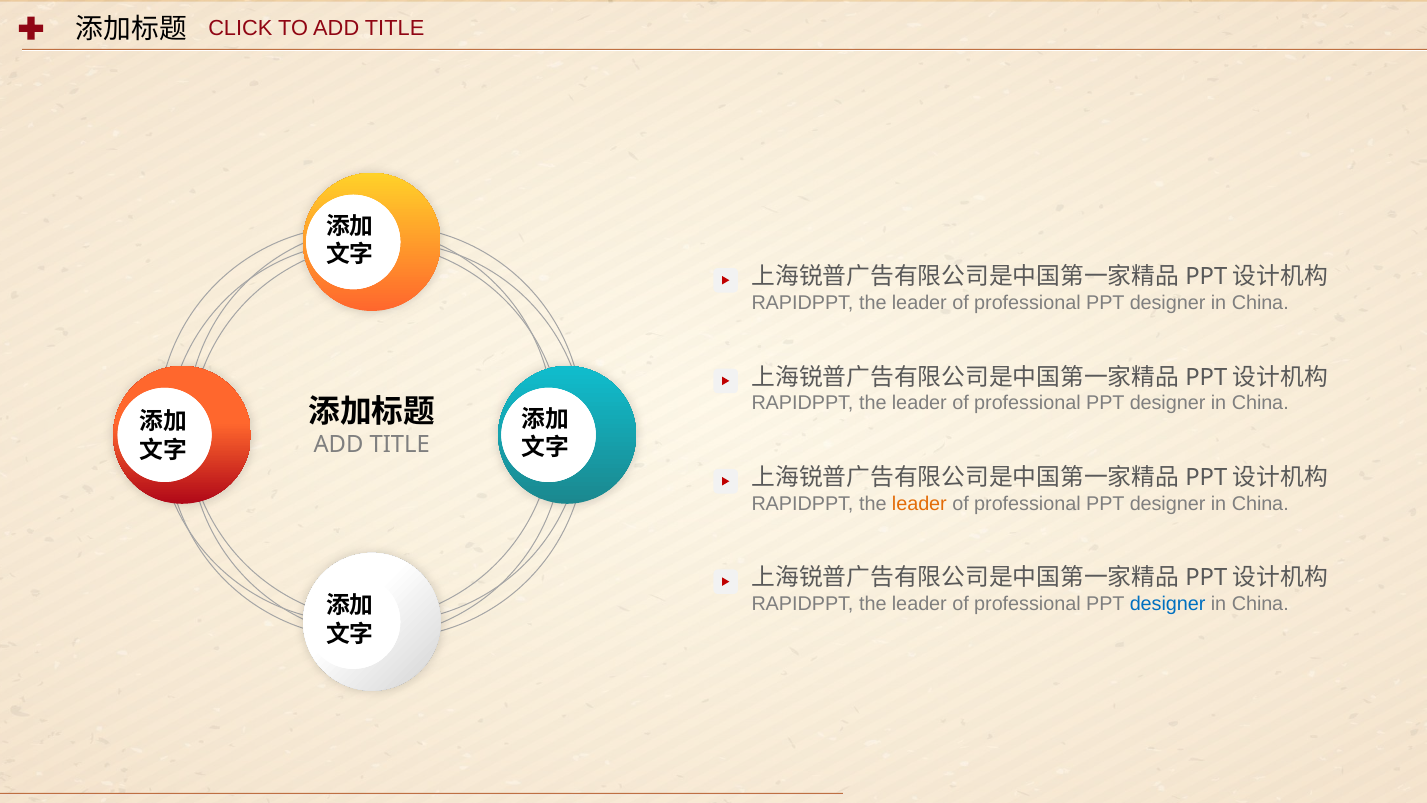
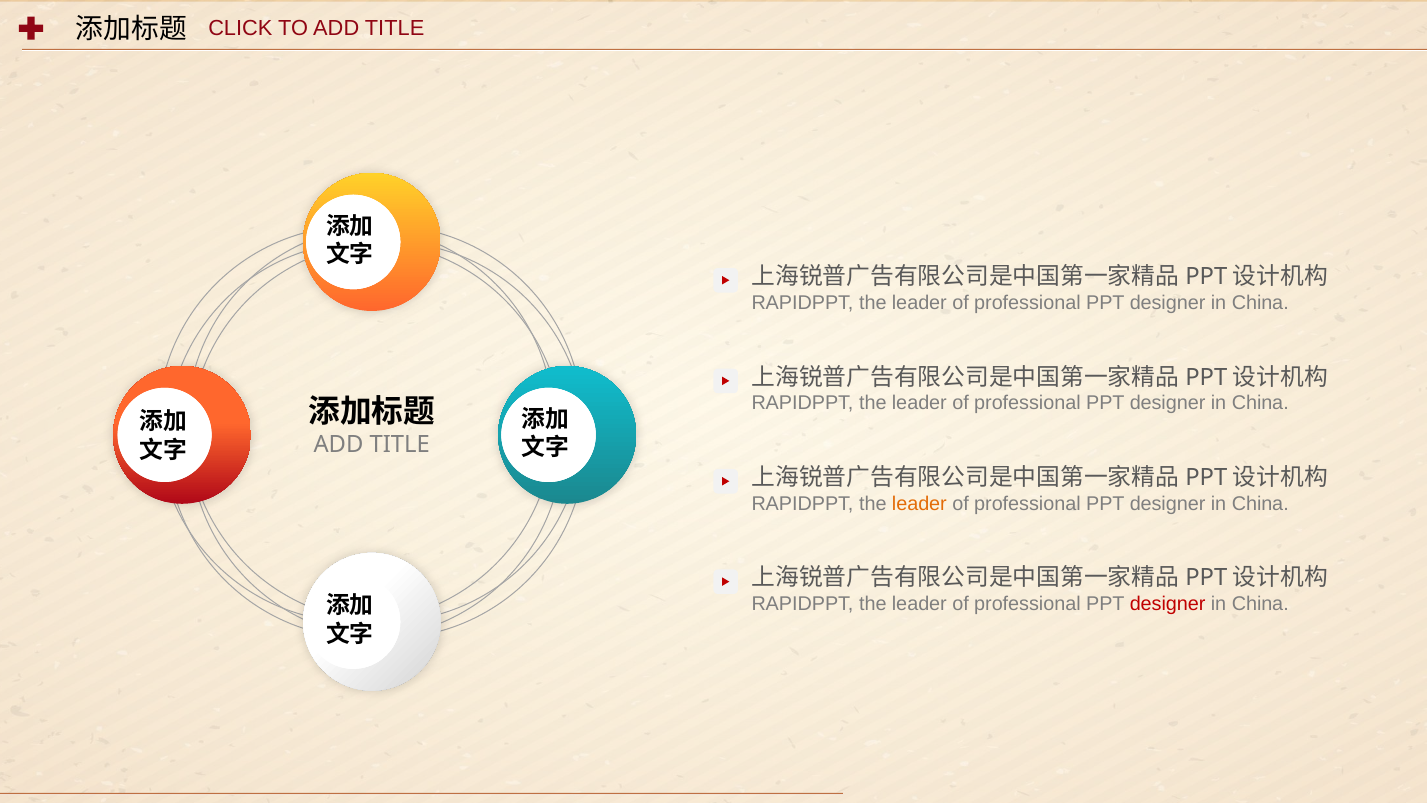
designer colour: blue -> red (1168, 604)
